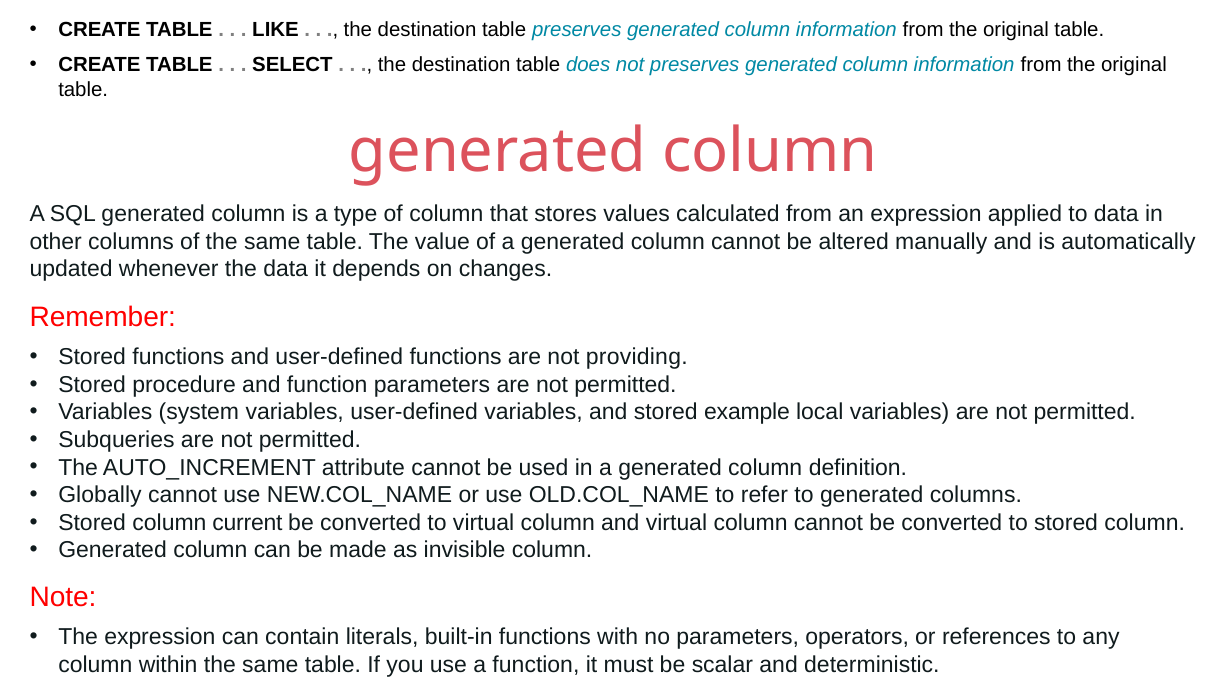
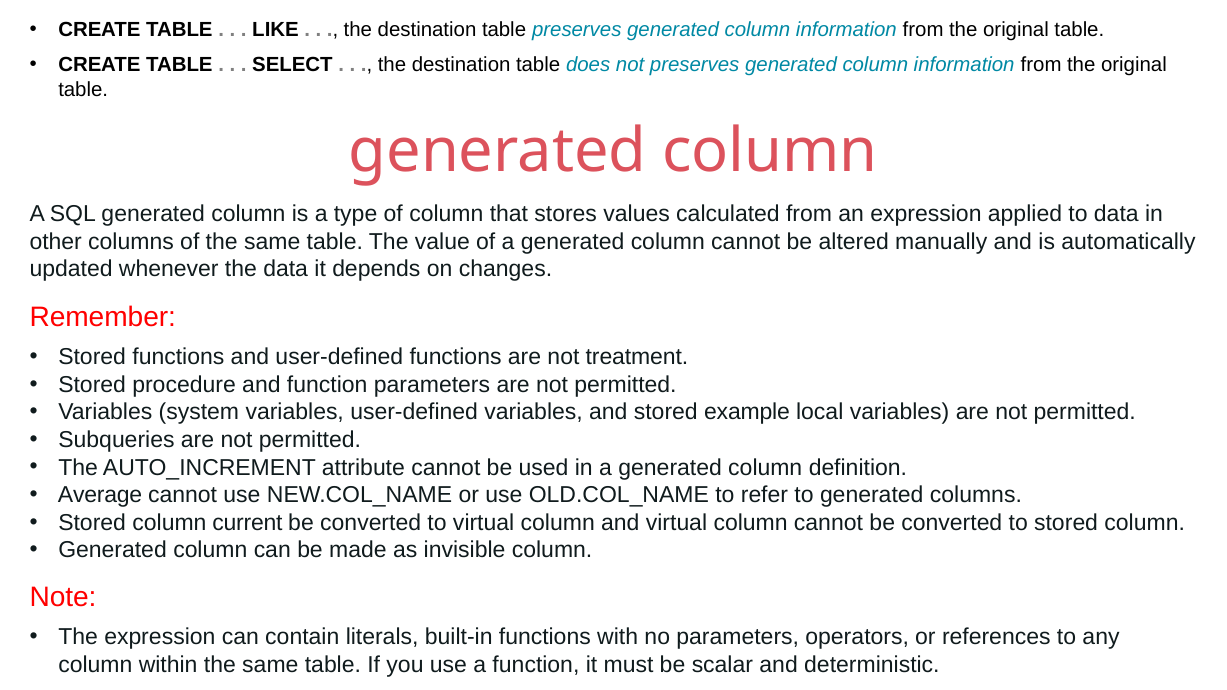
providing: providing -> treatment (637, 357)
Globally: Globally -> Average (100, 495)
